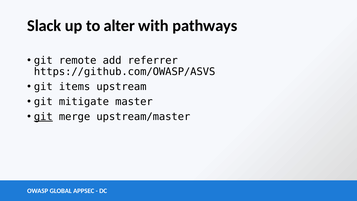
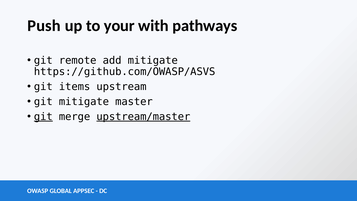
Slack: Slack -> Push (44, 26)
alter: alter -> your (119, 26)
add referrer: referrer -> mitigate (153, 60)
upstream/master underline: none -> present (143, 117)
